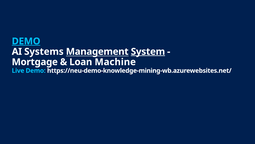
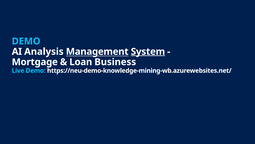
DEMO underline: present -> none (26, 41)
Systems: Systems -> Analysis (44, 51)
Machine: Machine -> Business (115, 62)
